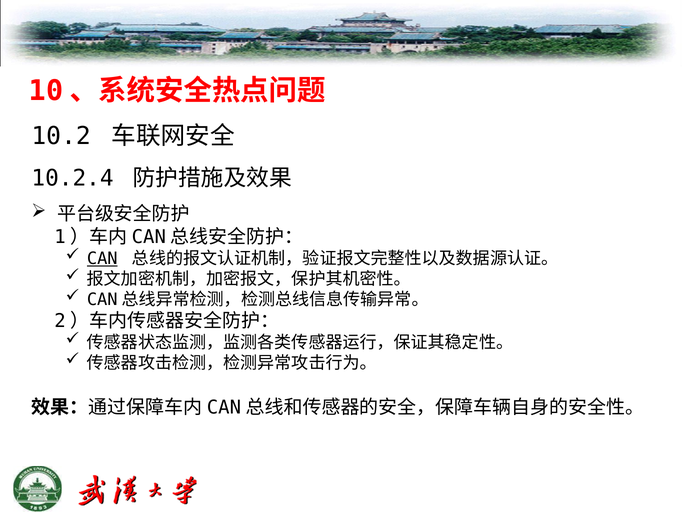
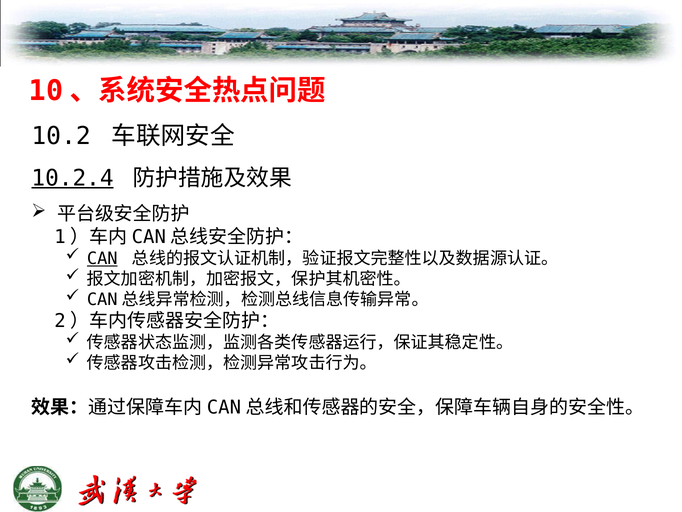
10.2.4 underline: none -> present (73, 178)
